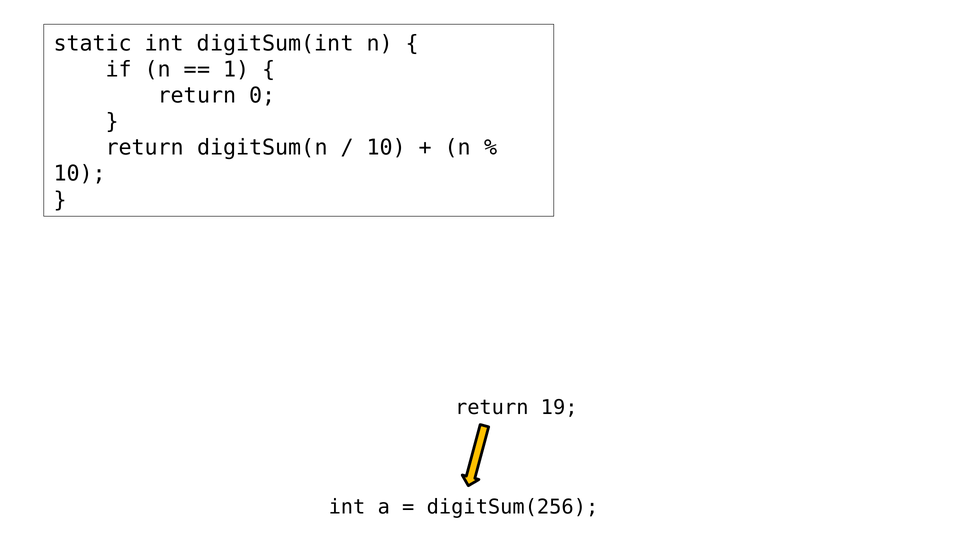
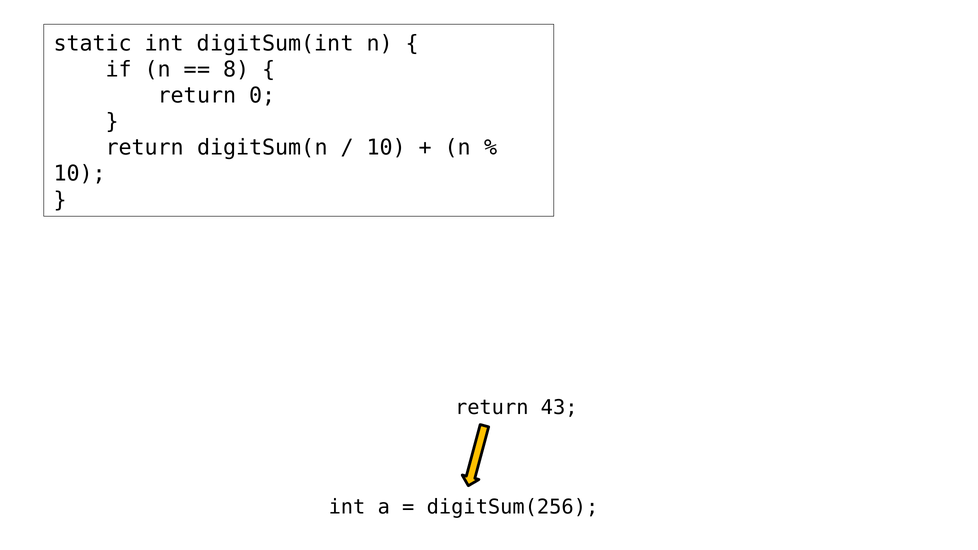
1: 1 -> 8 (236, 70)
19: 19 -> 43 (559, 408)
